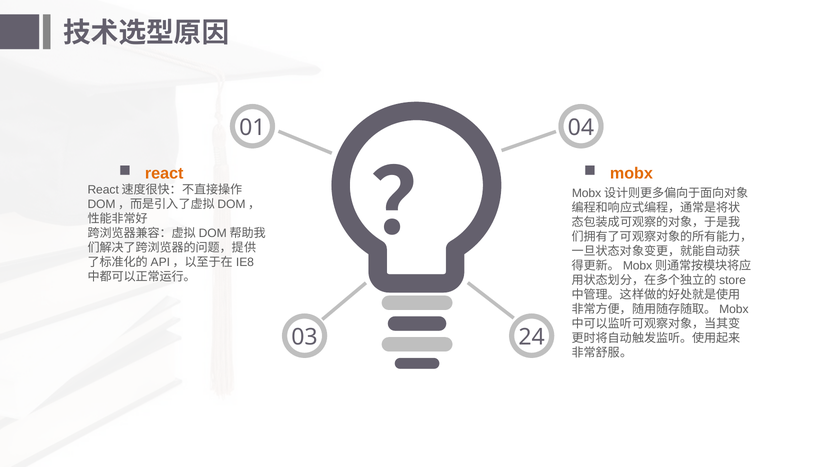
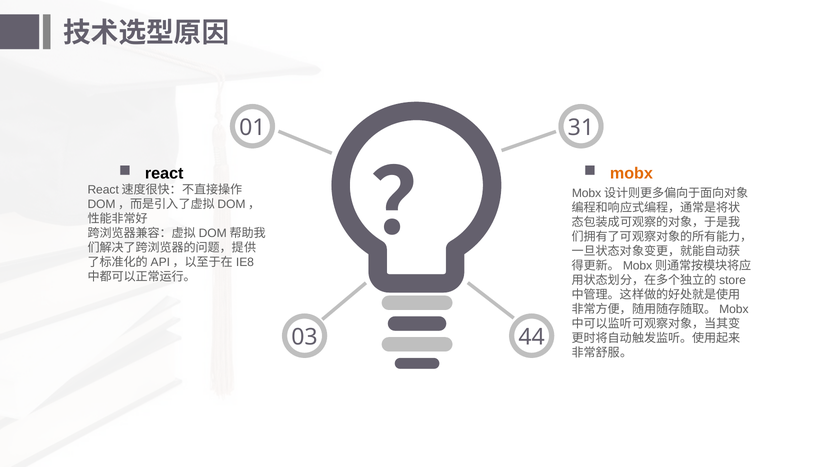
04: 04 -> 31 (581, 128)
react colour: orange -> black (164, 173)
24: 24 -> 44 (532, 337)
